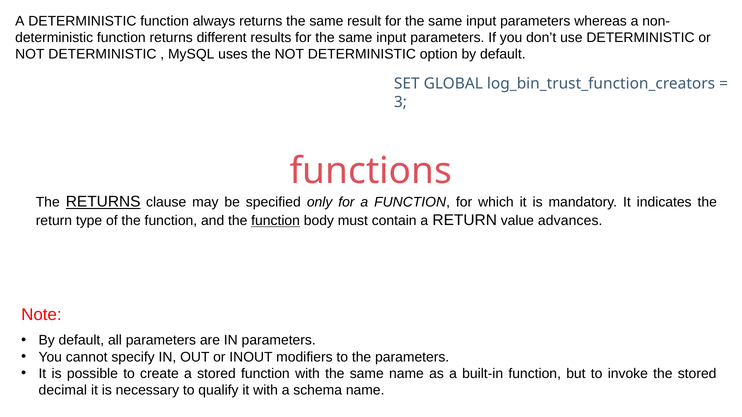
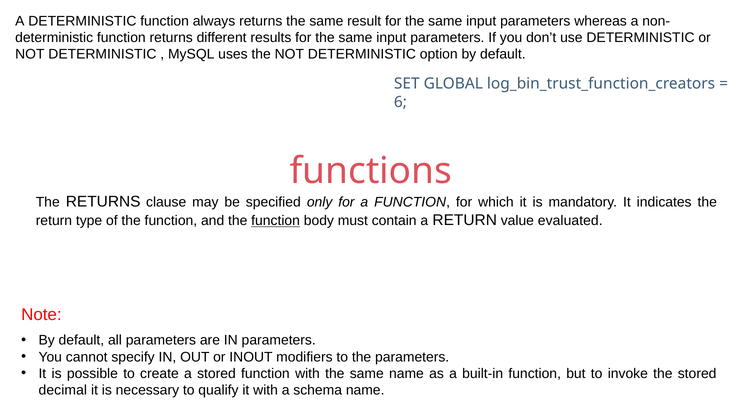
3: 3 -> 6 (400, 102)
RETURNS underline: present -> none (103, 202)
advances: advances -> evaluated (570, 221)
